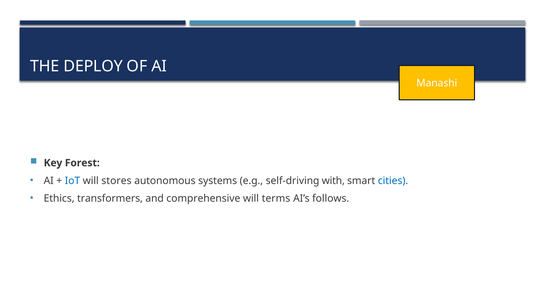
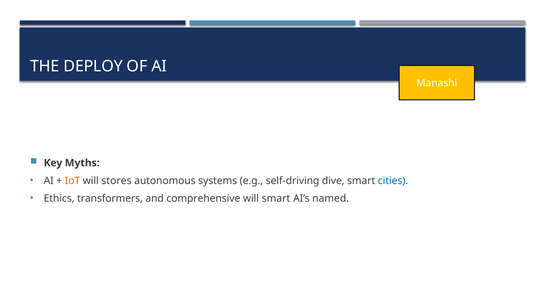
Forest: Forest -> Myths (82, 163)
IoT colour: blue -> orange (72, 180)
with: with -> dive (333, 180)
will terms: terms -> smart (276, 198)
follows: follows -> named (331, 198)
